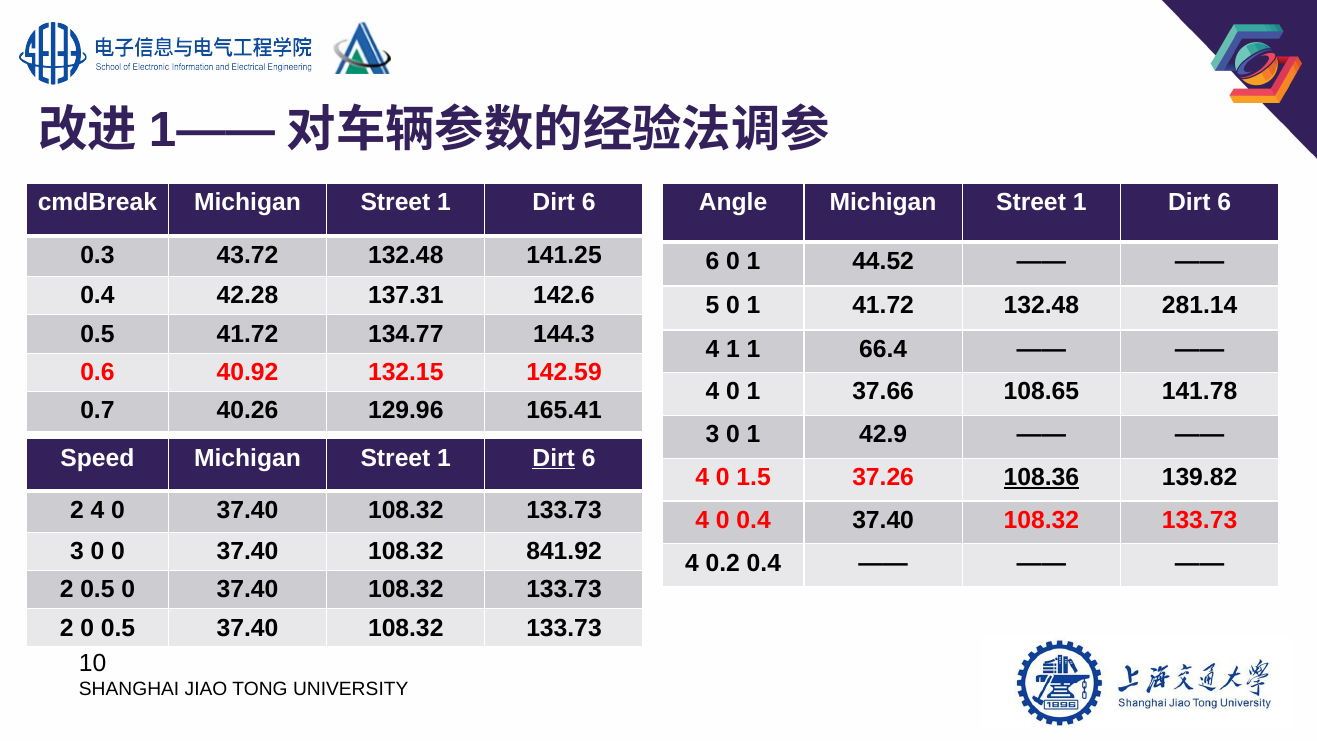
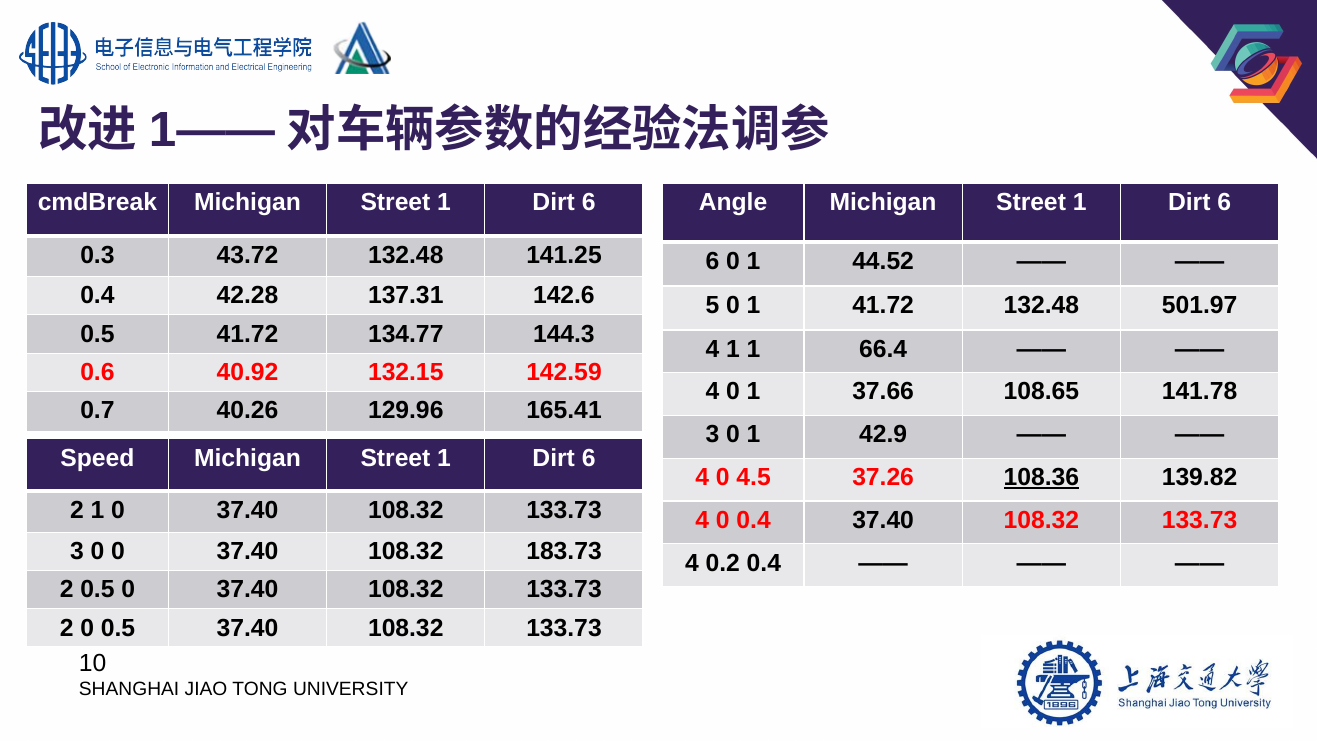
281.14: 281.14 -> 501.97 (1200, 305)
Dirt underline: present -> none (554, 458)
1.5: 1.5 -> 4.5 (754, 477)
2 4: 4 -> 1 (97, 510)
841.92: 841.92 -> 183.73 (564, 551)
